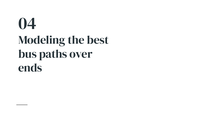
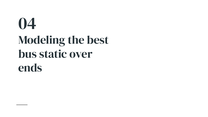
paths: paths -> static (53, 54)
